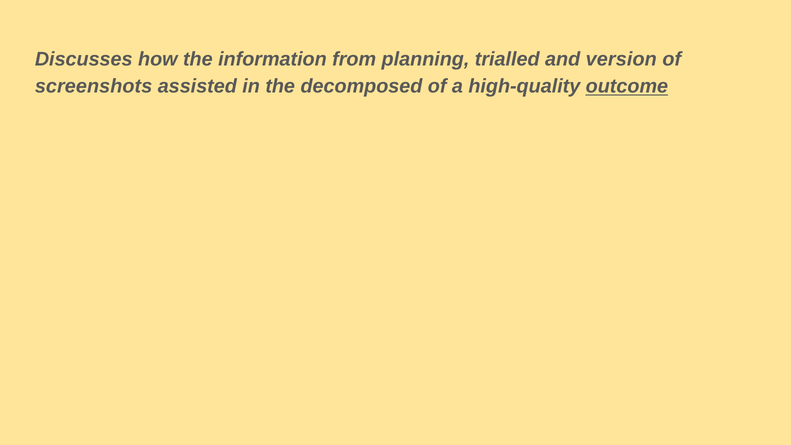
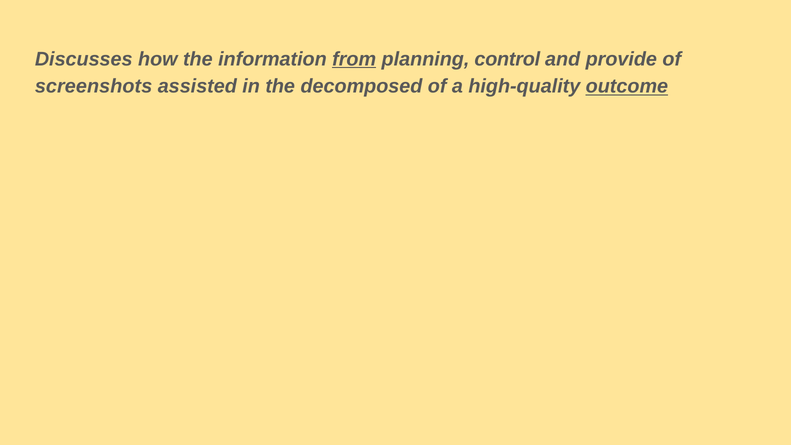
from underline: none -> present (354, 59)
trialled: trialled -> control (507, 59)
version: version -> provide (621, 59)
